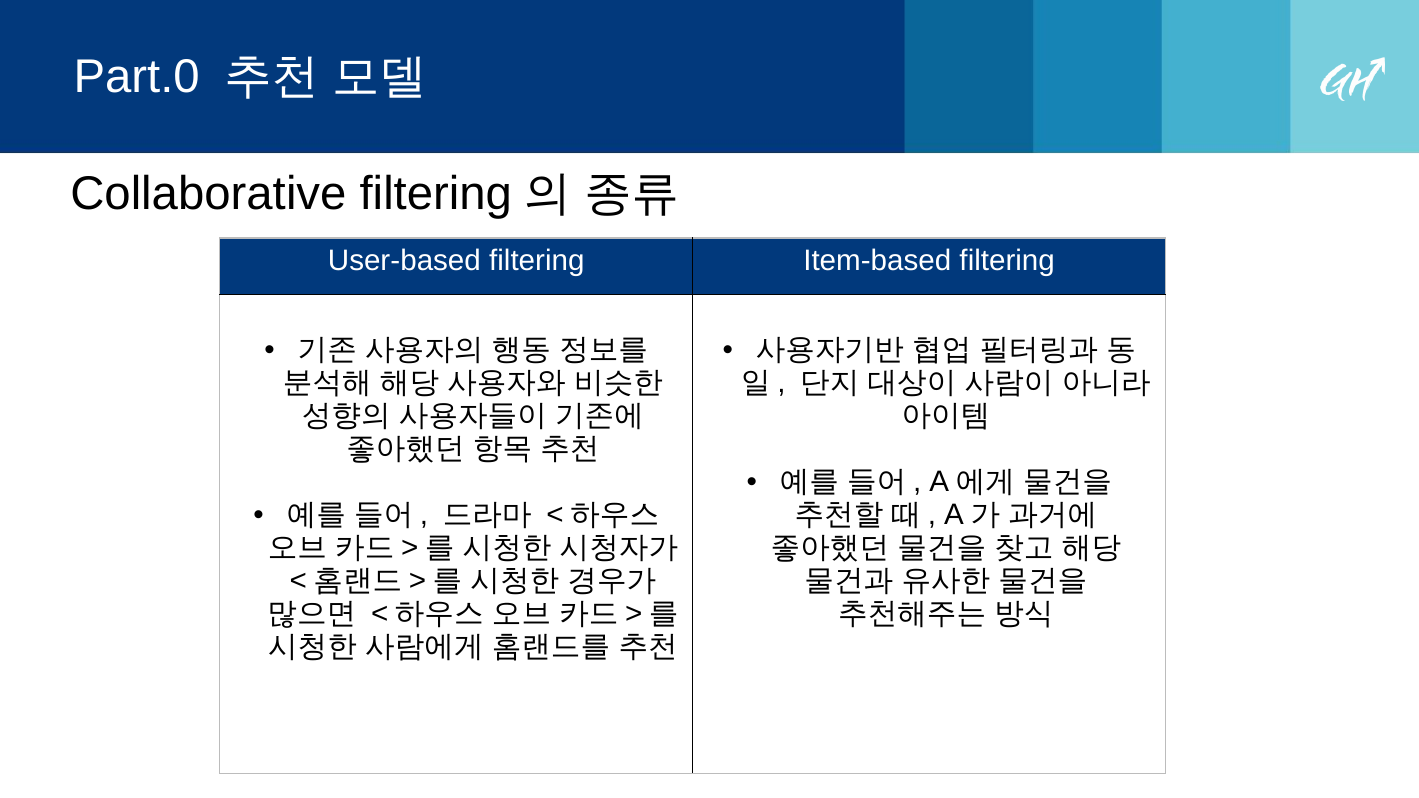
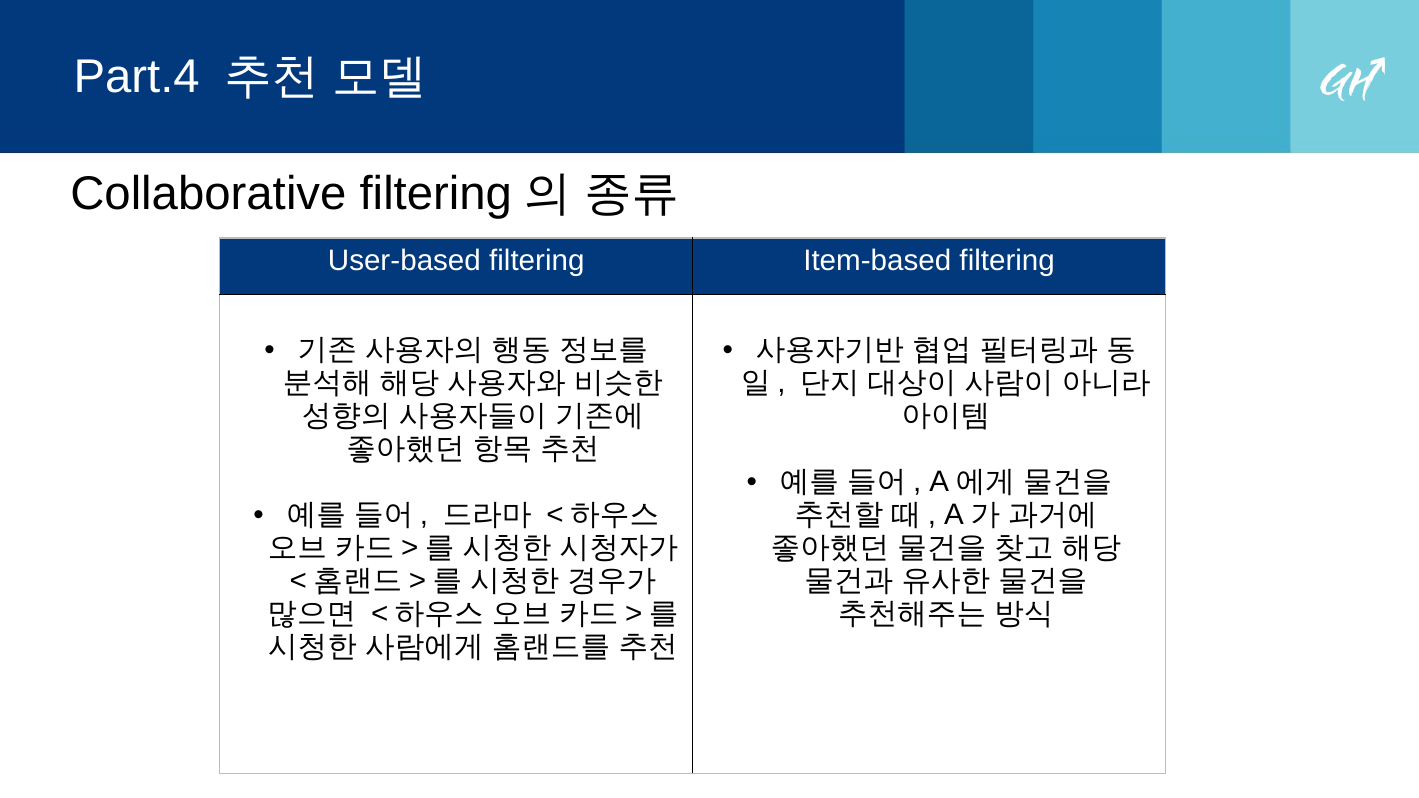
Part.0: Part.0 -> Part.4 (137, 77)
